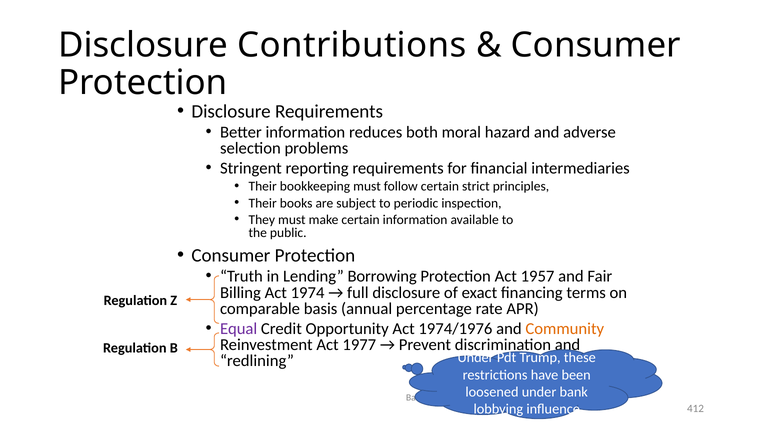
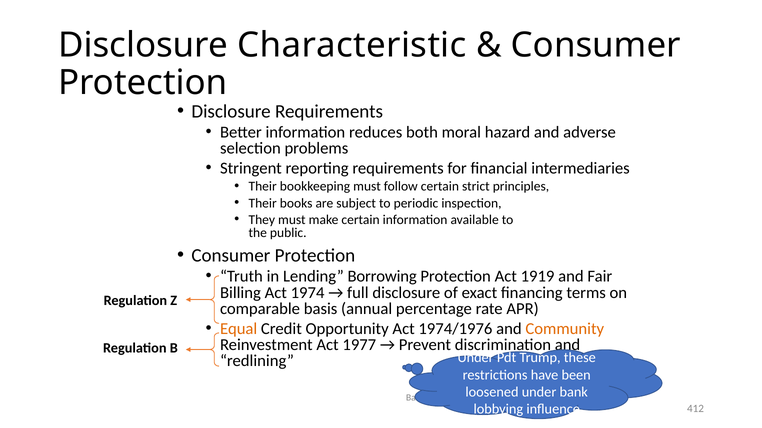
Contributions: Contributions -> Characteristic (352, 45)
1957: 1957 -> 1919 (538, 277)
Equal colour: purple -> orange (239, 329)
